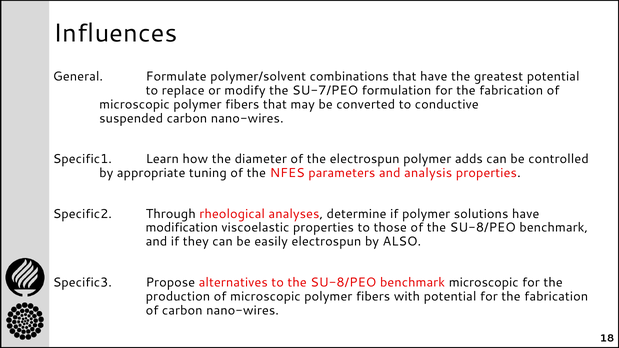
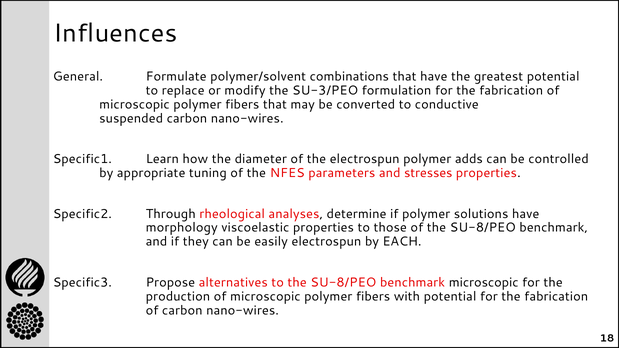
SU-7/PEO: SU-7/PEO -> SU-3/PEO (325, 90)
analysis: analysis -> stresses (428, 173)
modification: modification -> morphology (182, 228)
ALSO: ALSO -> EACH (402, 242)
